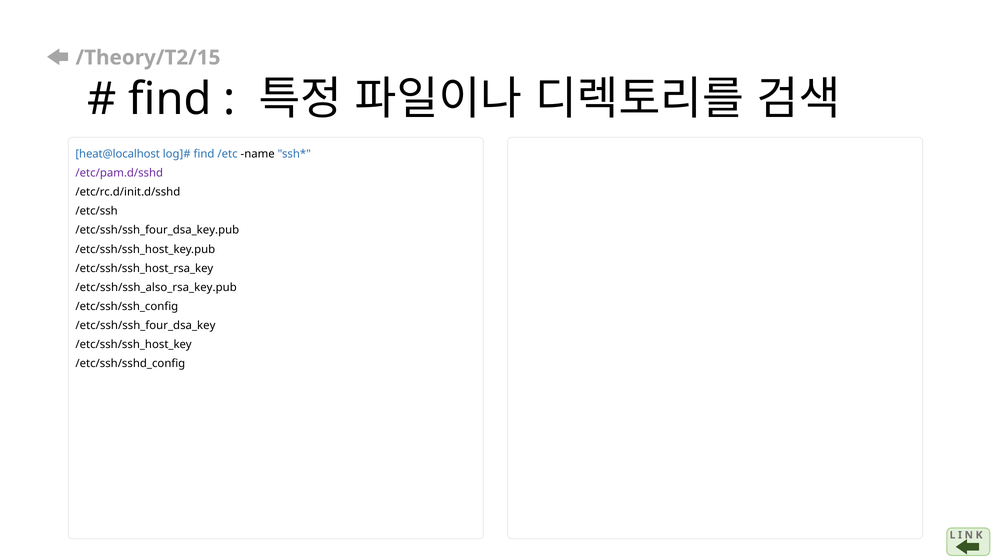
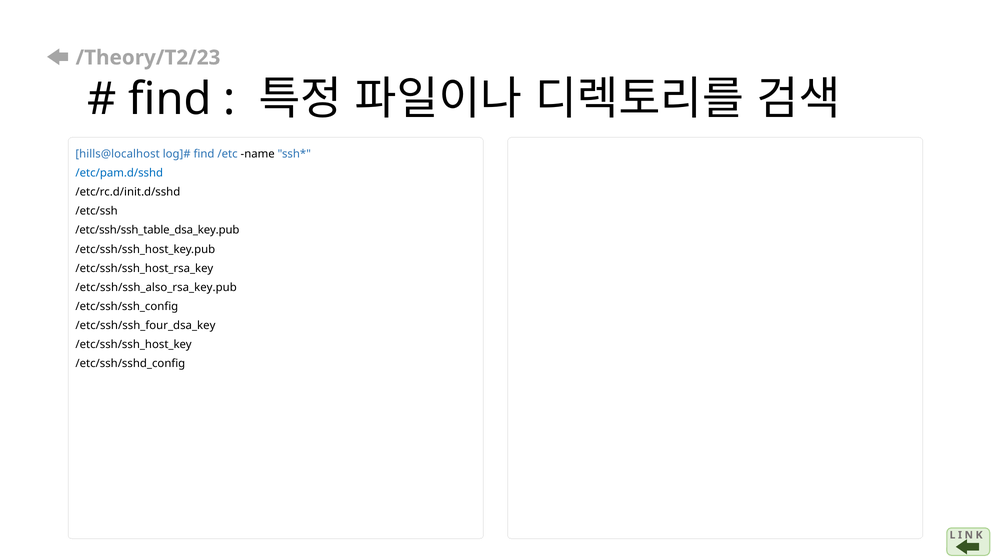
/Theory/T2/15: /Theory/T2/15 -> /Theory/T2/23 (148, 58)
heat@localhost: heat@localhost -> hills@localhost (118, 154)
/etc/pam.d/sshd colour: purple -> blue (119, 173)
/etc/ssh/ssh_four_dsa_key.pub: /etc/ssh/ssh_four_dsa_key.pub -> /etc/ssh/ssh_table_dsa_key.pub (157, 230)
